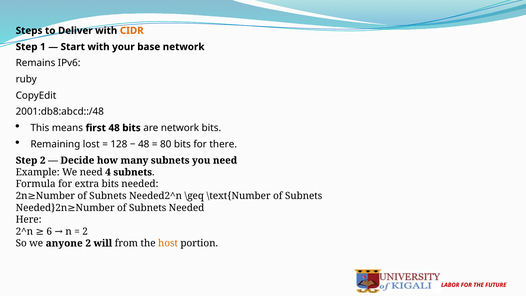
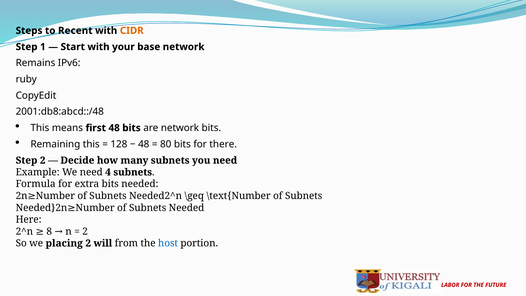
Deliver: Deliver -> Recent (75, 31)
Remaining lost: lost -> this (91, 144)
6: 6 -> 8 (49, 231)
anyone: anyone -> placing (64, 243)
host colour: orange -> blue (168, 243)
